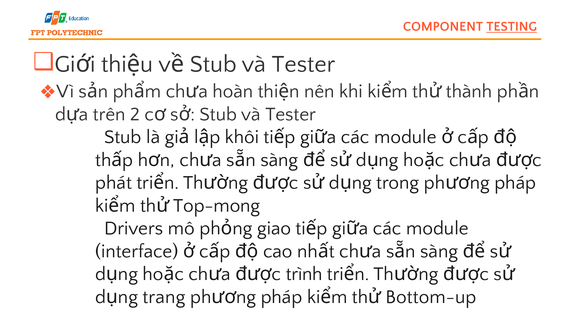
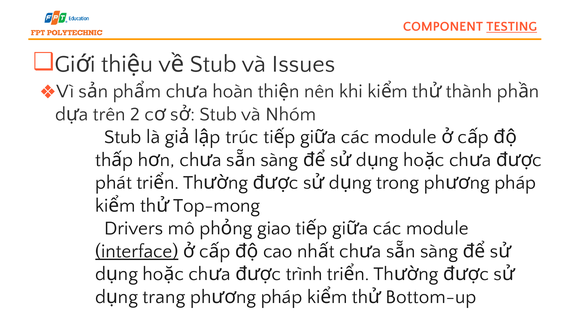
Tester: Tester -> Issues (304, 64)
Tester: Tester -> Nhóm (291, 114)
khôi: khôi -> trúc (242, 137)
interface underline: none -> present (137, 251)
